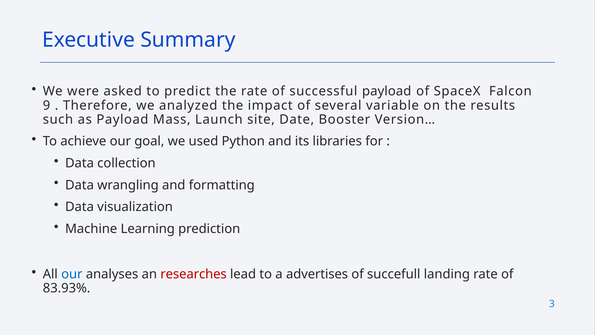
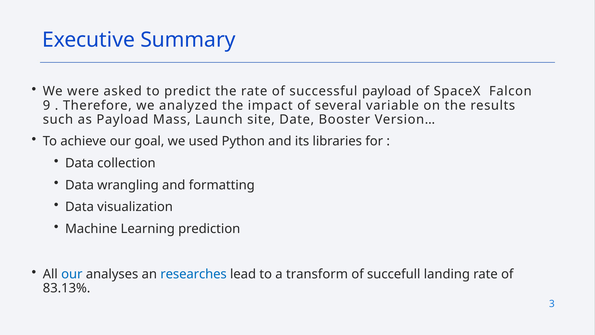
researches colour: red -> blue (194, 274)
advertises: advertises -> transform (317, 274)
83.93%: 83.93% -> 83.13% (67, 288)
